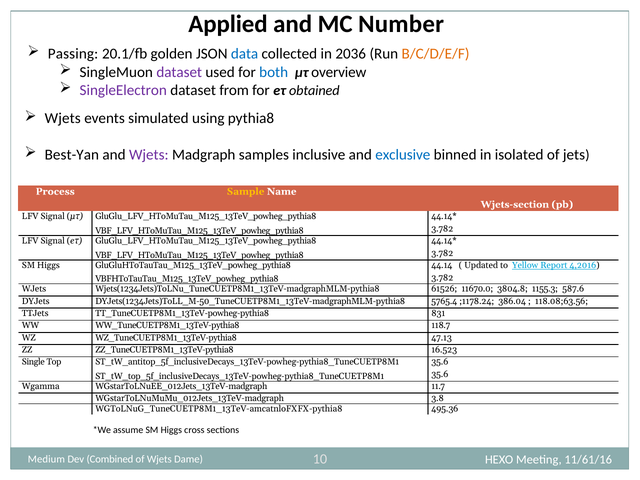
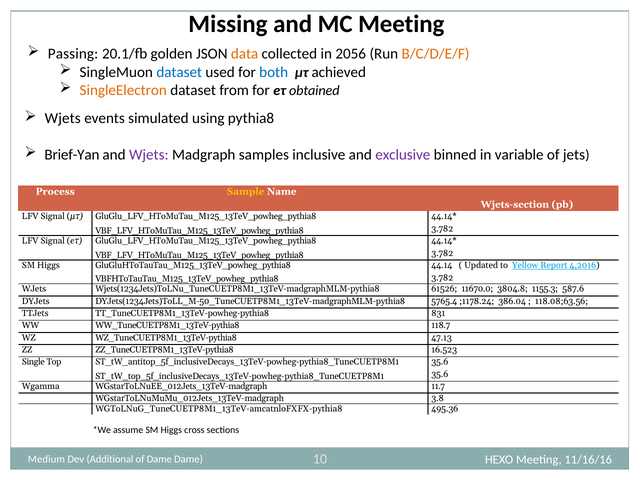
Applied: Applied -> Missing (228, 24)
MC Number: Number -> Meeting (401, 24)
data colour: blue -> orange (245, 54)
2036: 2036 -> 2056 (351, 54)
dataset colour: purple -> blue (179, 72)
overview: overview -> achieved (339, 72)
SingleElectron colour: purple -> orange (123, 90)
Best-Yan: Best-Yan -> Brief-Yan (72, 155)
exclusive colour: blue -> purple (403, 155)
isolated: isolated -> variable (519, 155)
Combined: Combined -> Additional (110, 459)
of Wjets: Wjets -> Dame (159, 459)
11/61/16: 11/61/16 -> 11/16/16 (588, 460)
